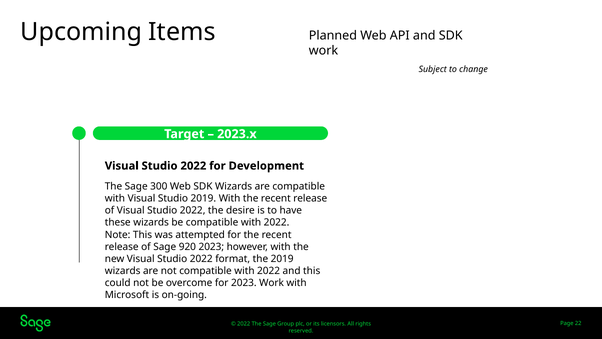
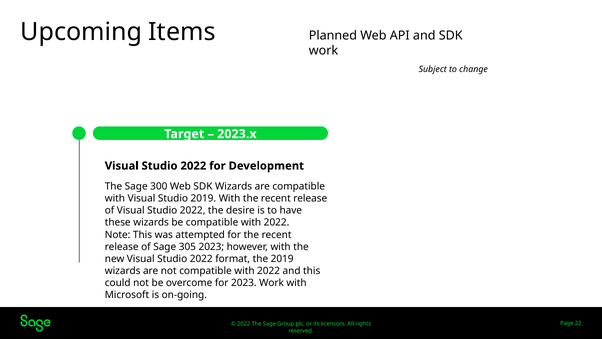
920: 920 -> 305 (187, 246)
